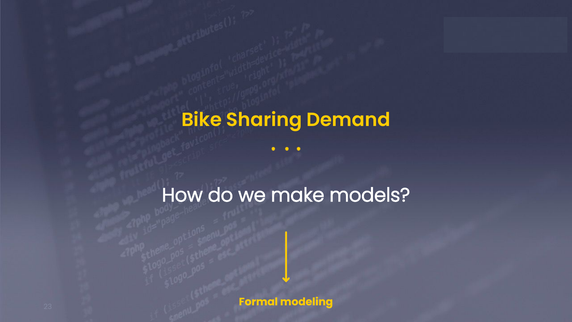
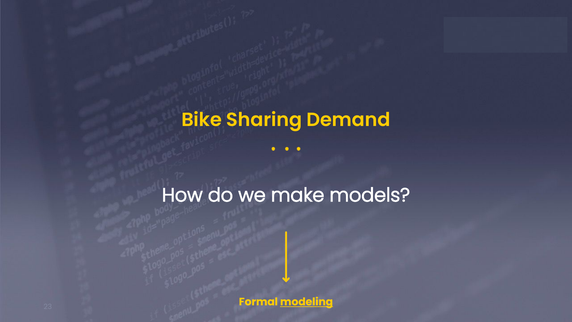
modeling underline: none -> present (307, 302)
